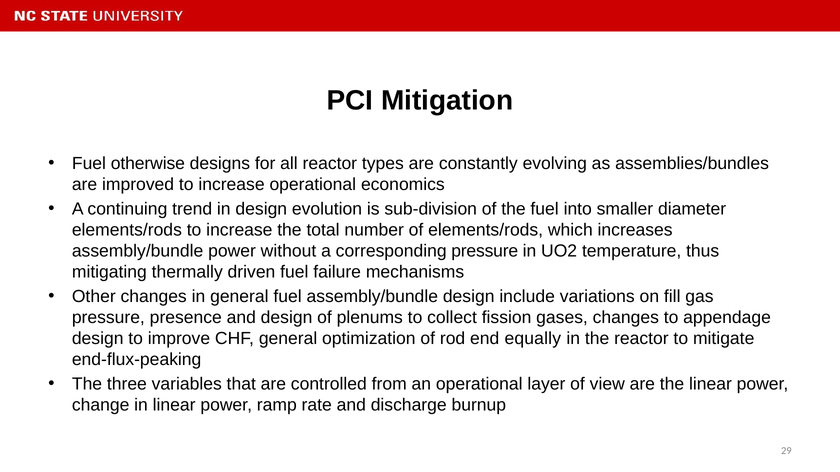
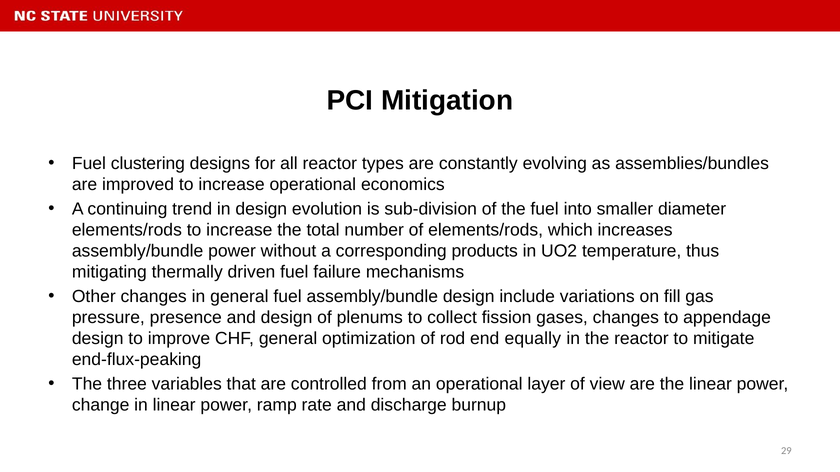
otherwise: otherwise -> clustering (148, 164)
corresponding pressure: pressure -> products (485, 251)
